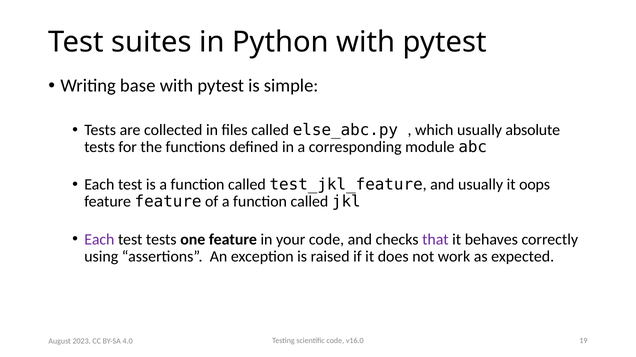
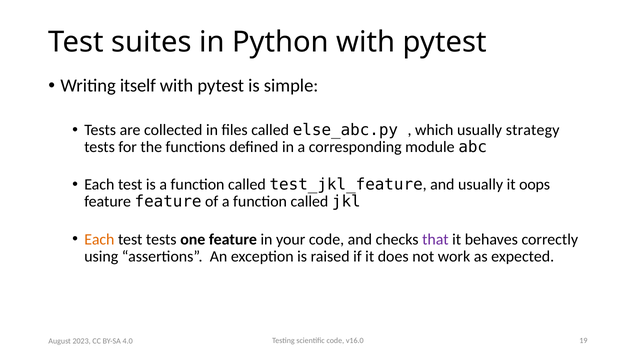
base: base -> itself (138, 86)
absolute: absolute -> strategy (533, 130)
Each colour: purple -> orange (99, 240)
